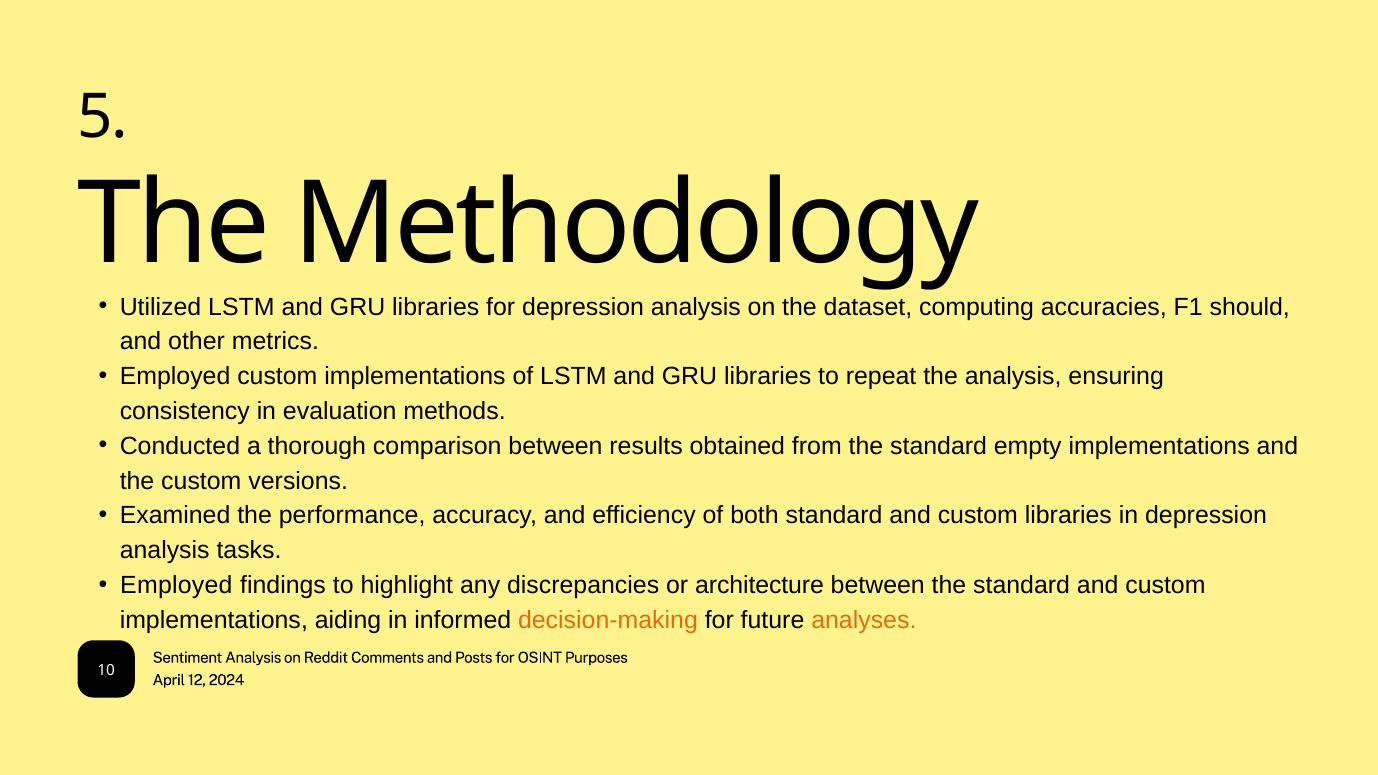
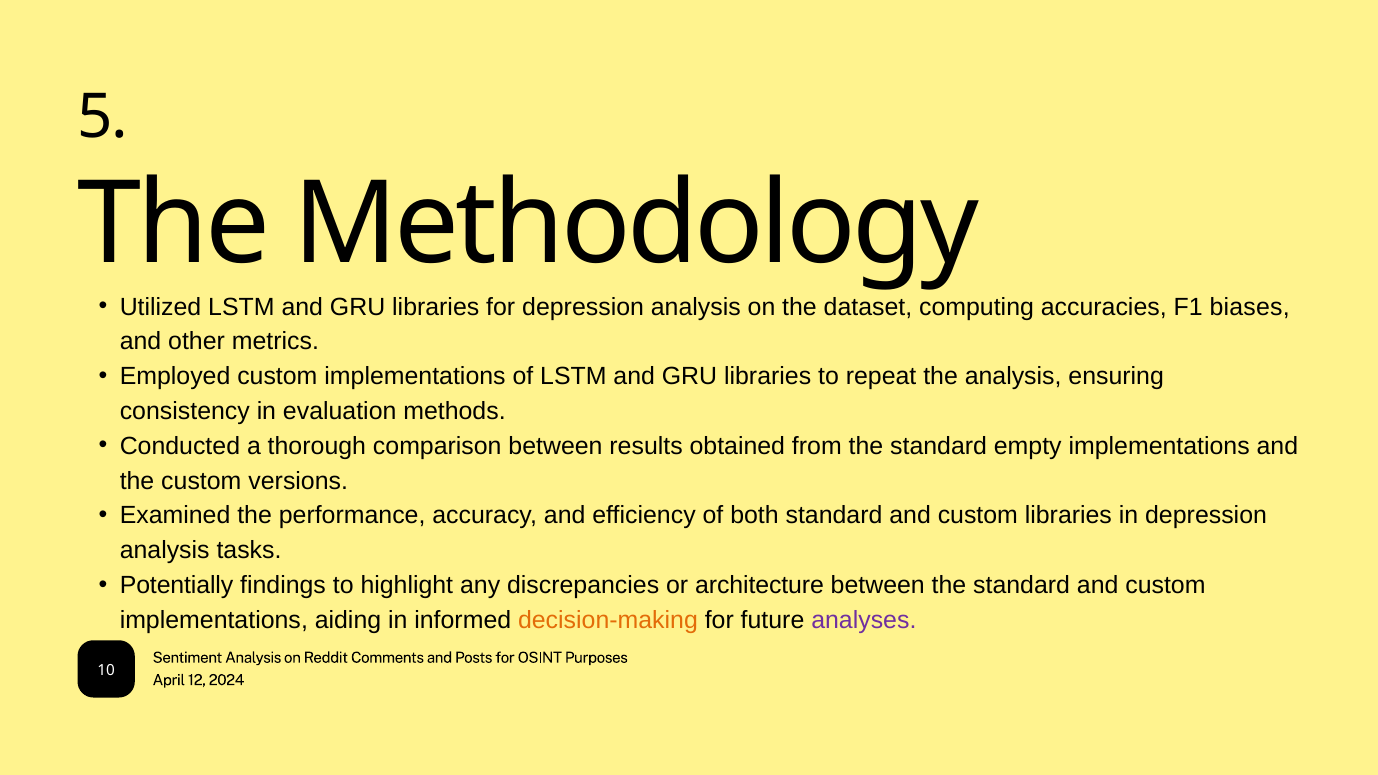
should: should -> biases (1250, 307)
Employed: Employed -> Potentially (177, 586)
analyses colour: orange -> purple (864, 620)
